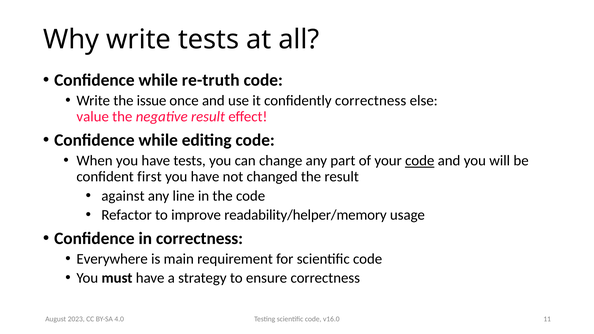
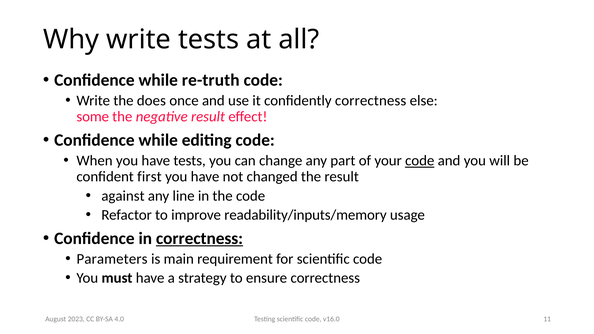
issue: issue -> does (151, 101)
value: value -> some (93, 117)
readability/helper/memory: readability/helper/memory -> readability/inputs/memory (305, 215)
correctness underline: none -> present (199, 239)
Everywhere: Everywhere -> Parameters (112, 259)
